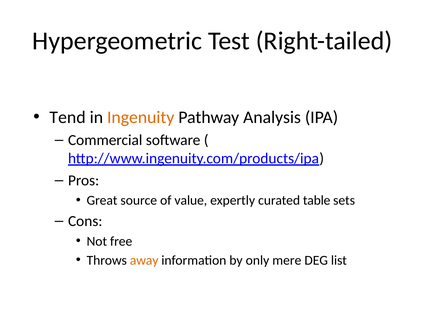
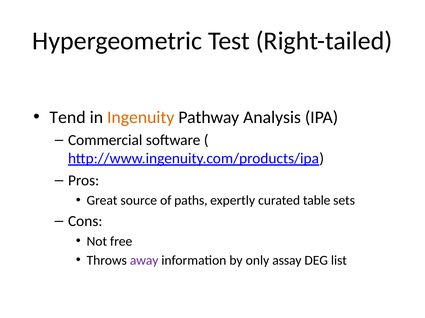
value: value -> paths (191, 201)
away colour: orange -> purple (144, 261)
mere: mere -> assay (287, 261)
